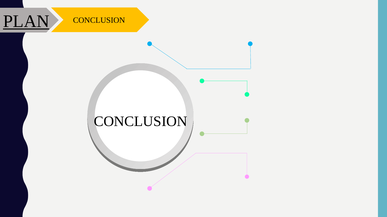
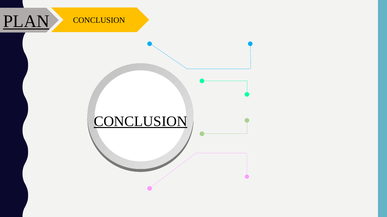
CONCLUSION underline: none -> present (141, 122)
